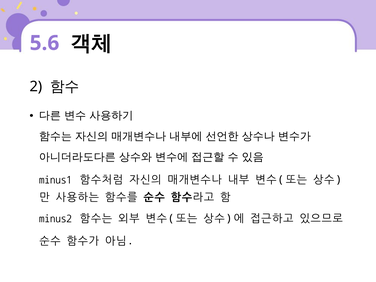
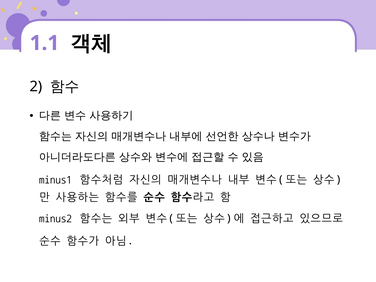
5.6: 5.6 -> 1.1 (44, 43)
